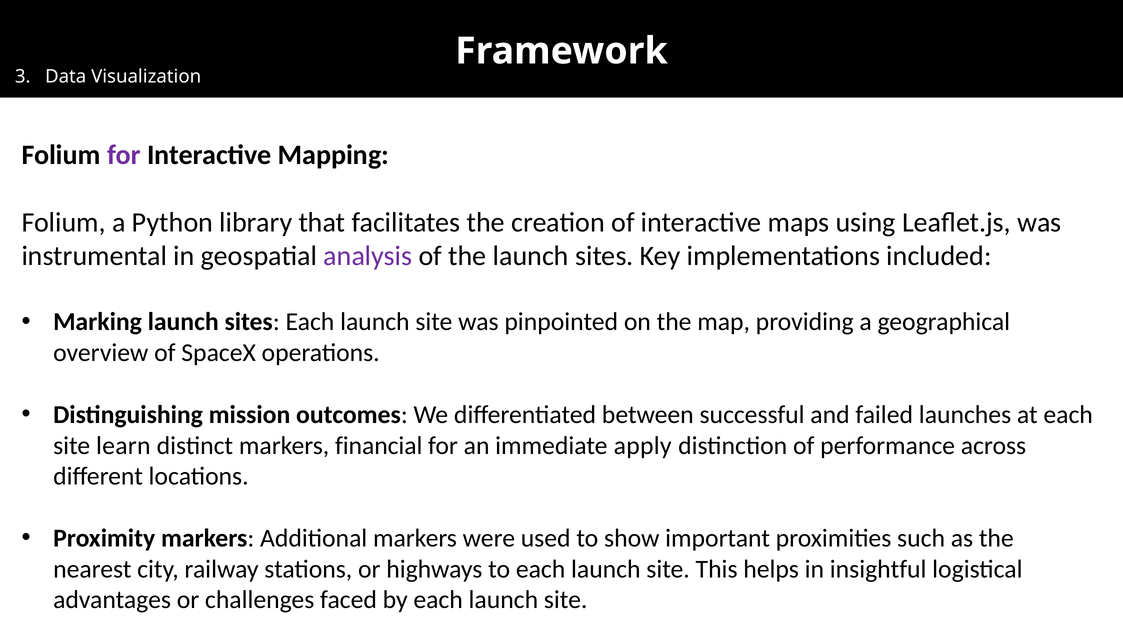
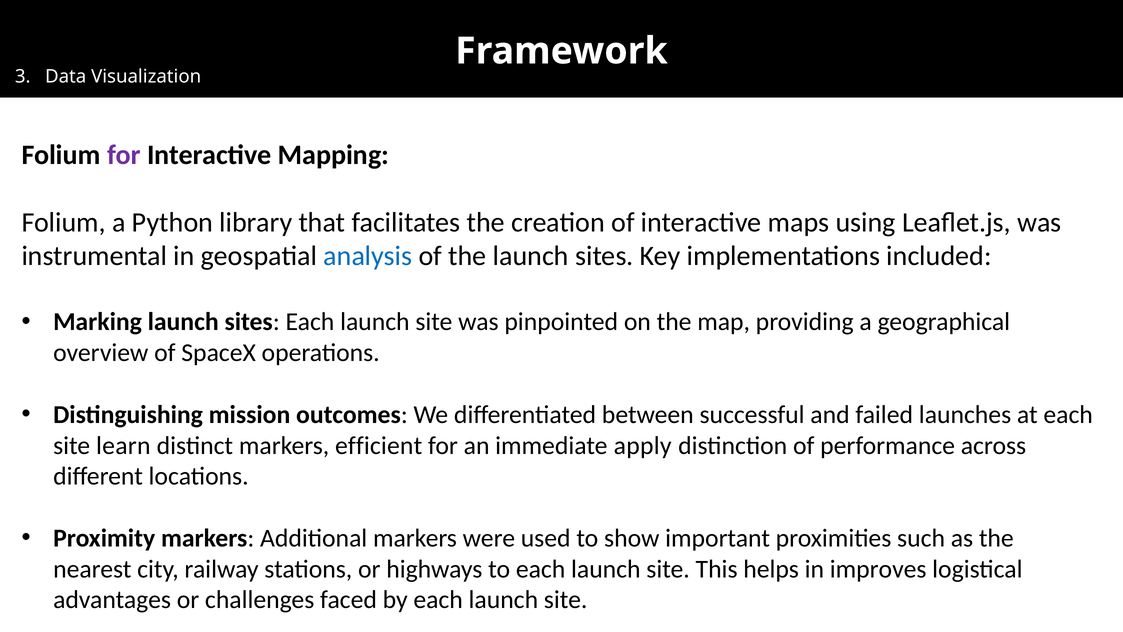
analysis colour: purple -> blue (368, 256)
financial: financial -> efficient (379, 445)
insightful: insightful -> improves (878, 569)
